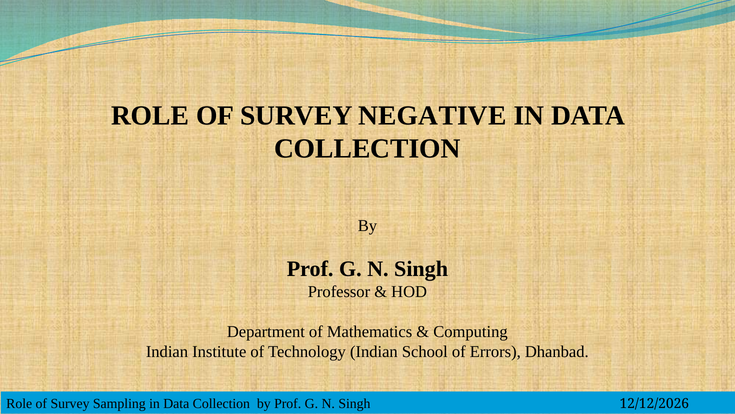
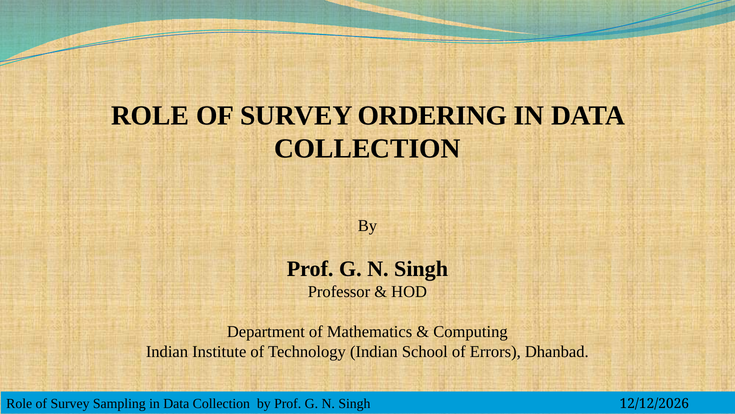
NEGATIVE: NEGATIVE -> ORDERING (433, 116)
